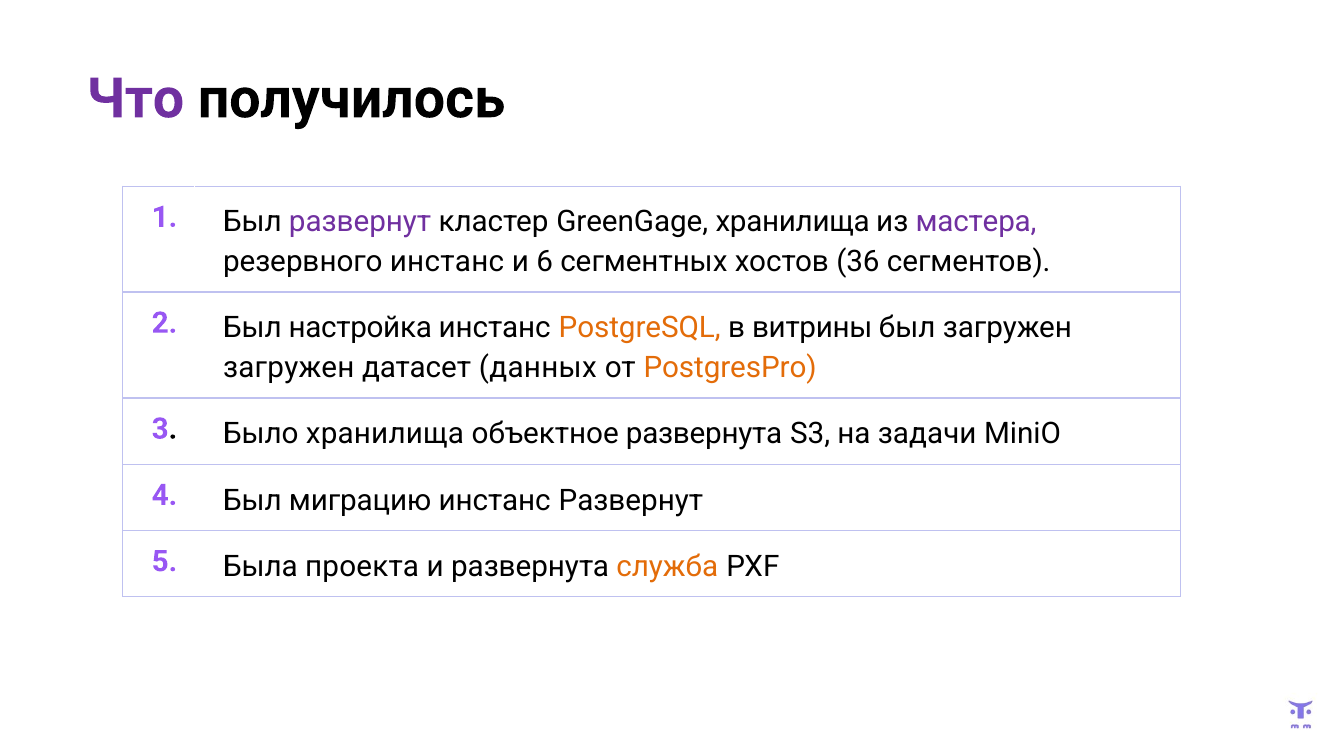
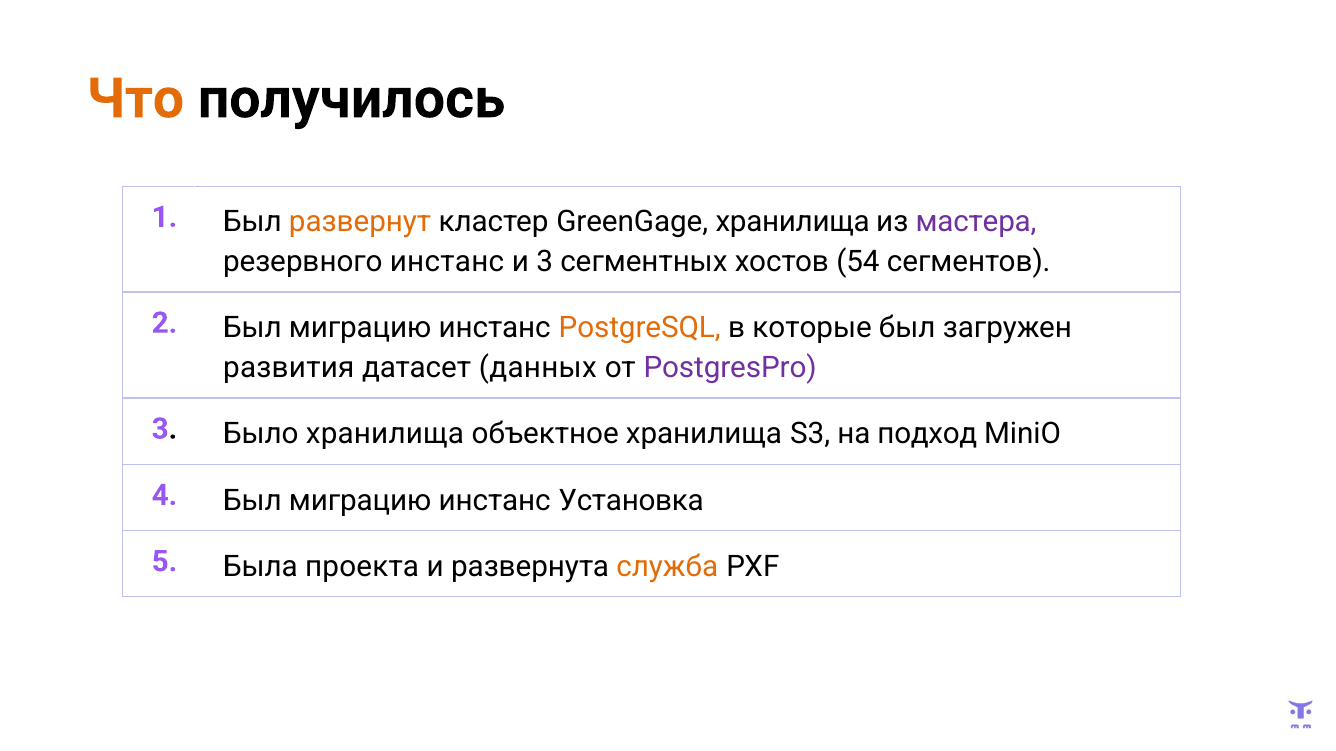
Что colour: purple -> orange (135, 99)
развернут colour: purple -> orange (360, 222)
и 6: 6 -> 3 (545, 262)
36: 36 -> 54 (858, 262)
2 Был настройка: настройка -> миграцию (360, 328)
витрины: витрины -> которые (812, 328)
загружен: загружен -> развития (289, 368)
PostgresPro colour: orange -> purple (730, 368)
объектное развернута: развернута -> хранилища (704, 434)
задачи: задачи -> подход (927, 434)
инстанс Развернут: Развернут -> Установка (631, 501)
